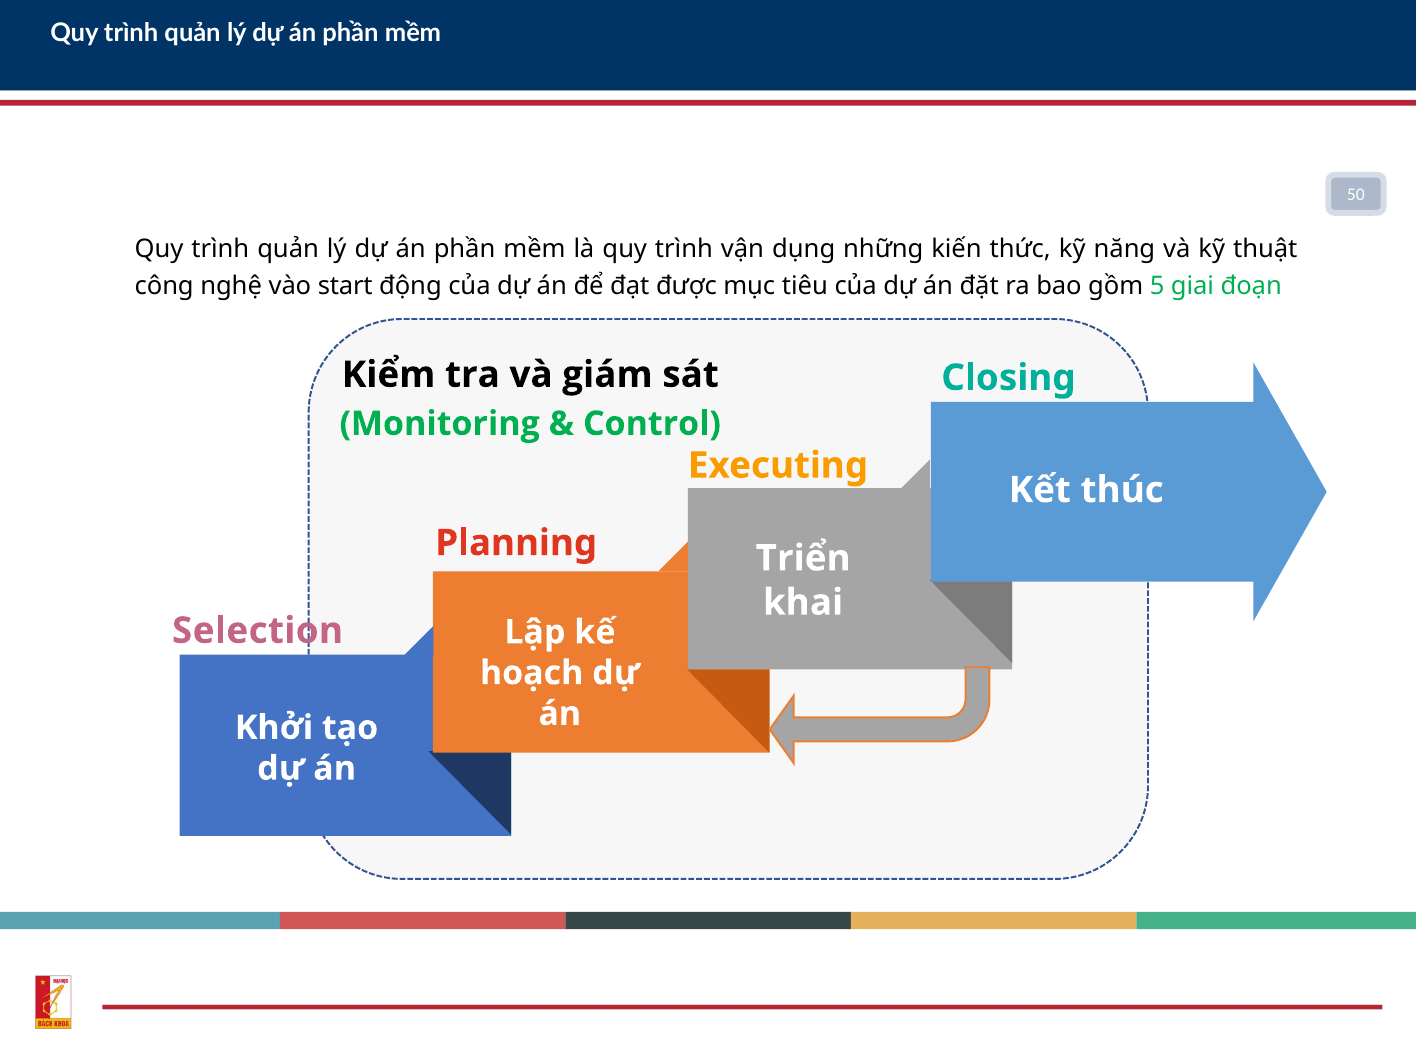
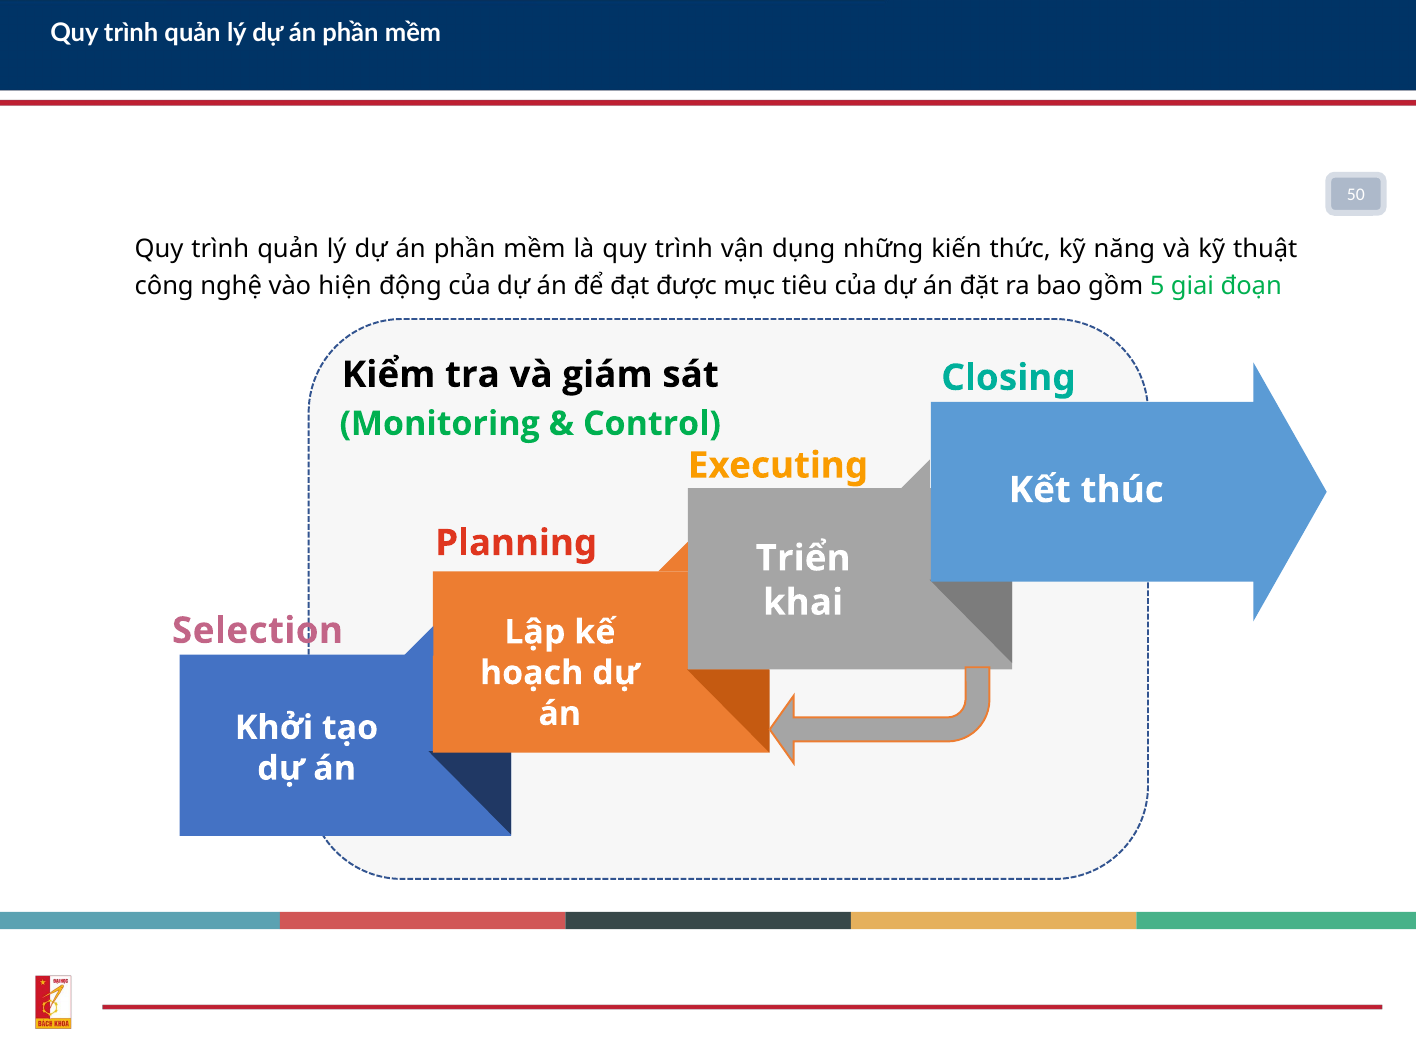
start: start -> hiện (345, 286)
